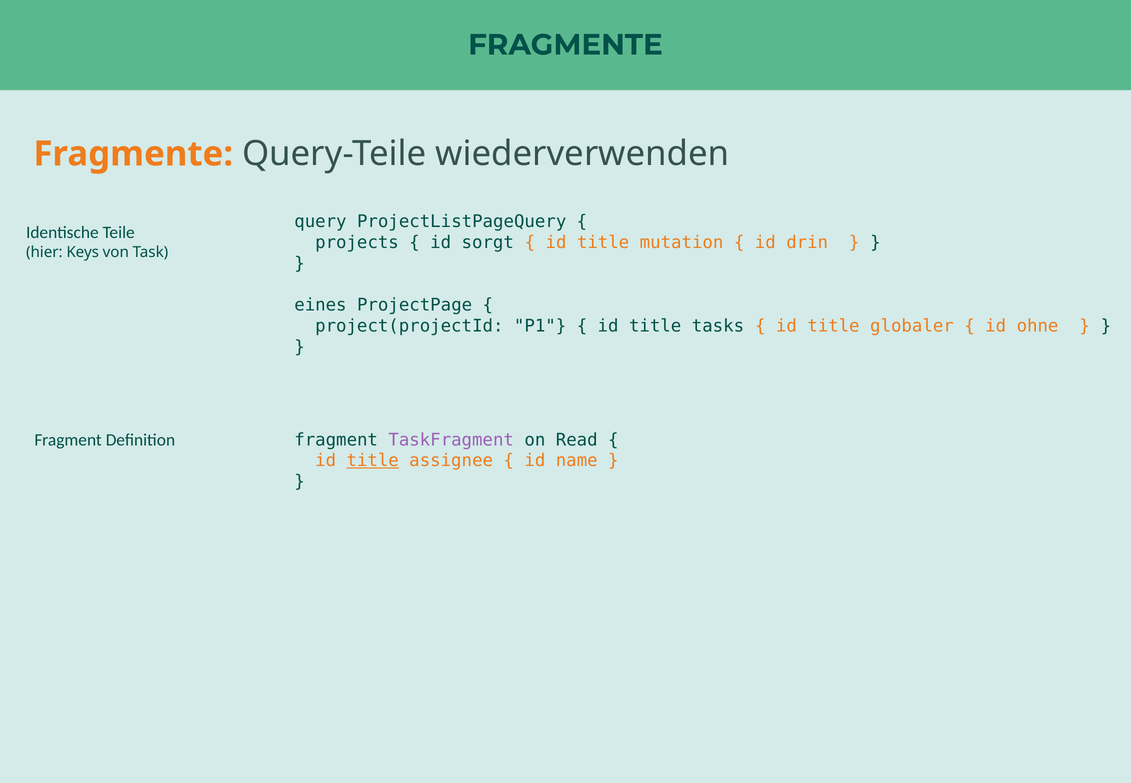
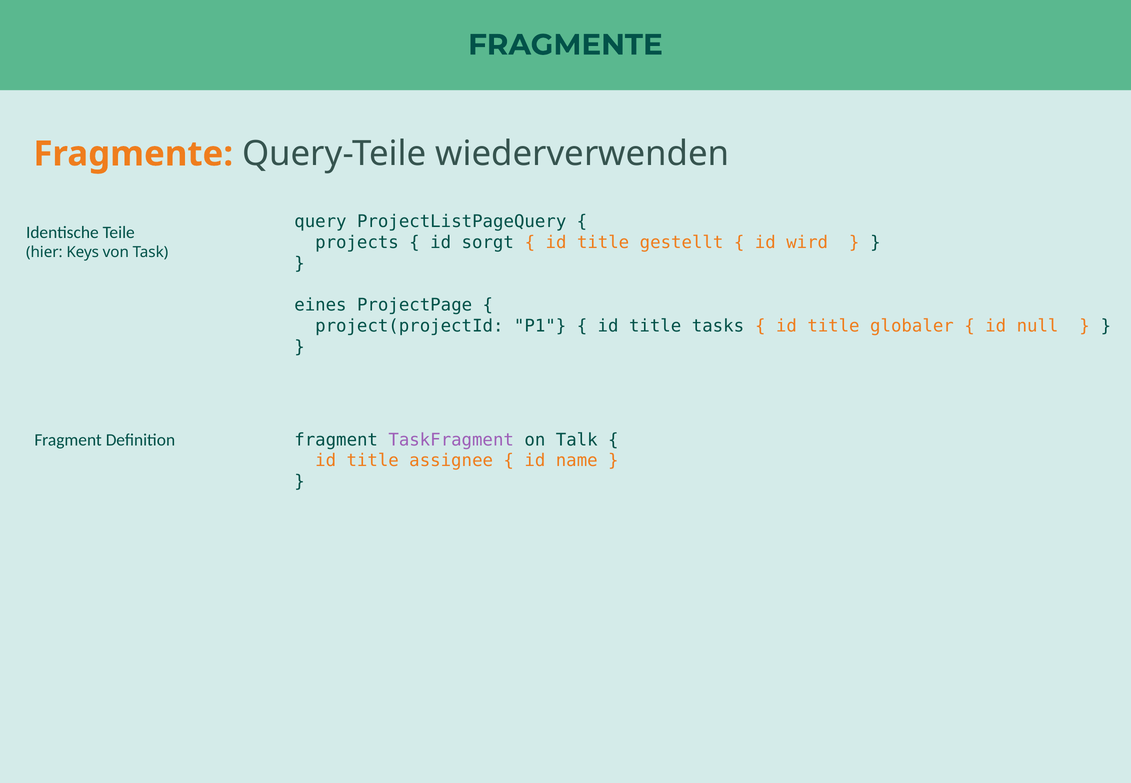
mutation: mutation -> gestellt (682, 242)
drin: drin -> wird (807, 242)
ohne: ohne -> null (1038, 326)
Read: Read -> Talk (577, 440)
title underline: present -> none (373, 461)
